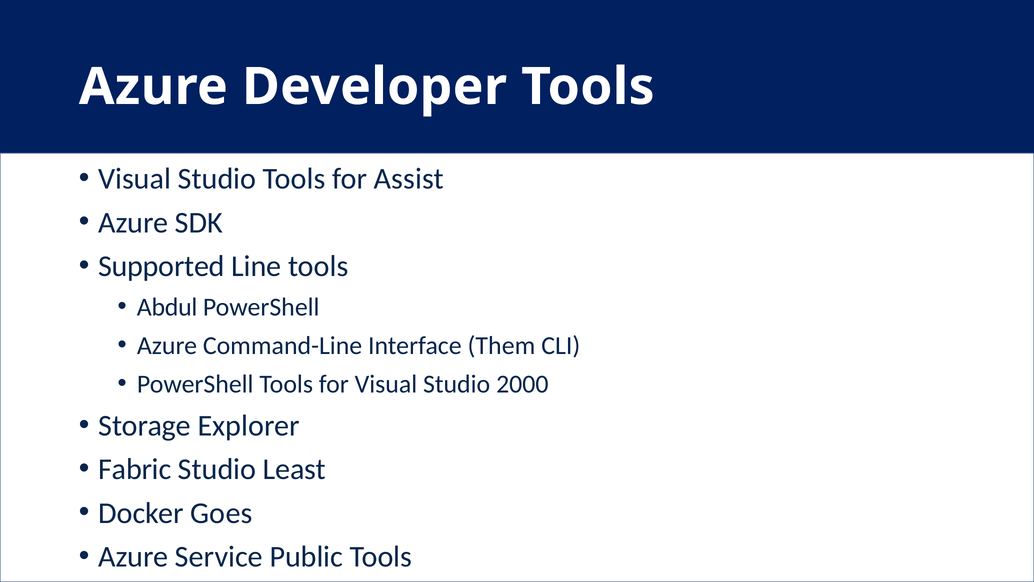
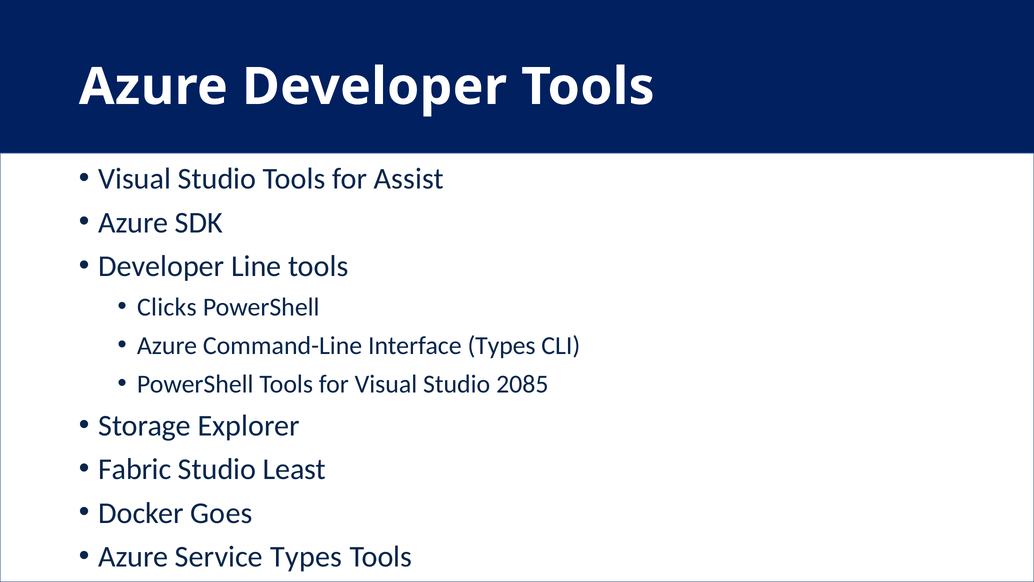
Supported: Supported -> Developer (161, 266)
Abdul: Abdul -> Clicks (167, 307)
Interface Them: Them -> Types (502, 346)
2000: 2000 -> 2085 (522, 384)
Service Public: Public -> Types (306, 556)
